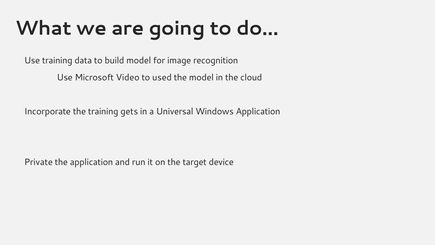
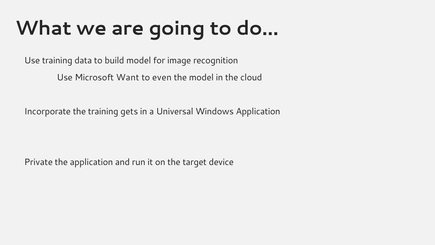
Video: Video -> Want (128, 77)
used: used -> even (162, 77)
